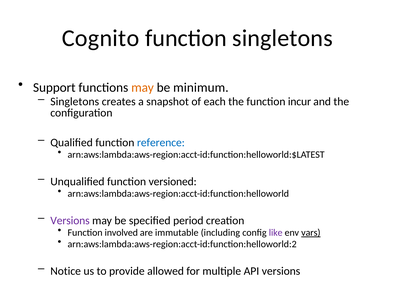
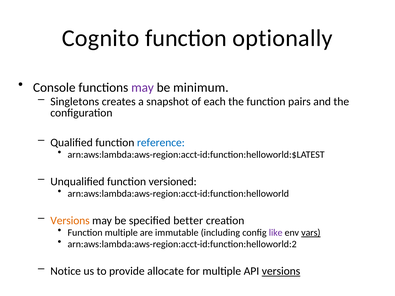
function singletons: singletons -> optionally (282, 38)
Support: Support -> Console (54, 88)
may colour: orange -> purple (143, 88)
incur: incur -> pairs (299, 102)
Versions colour: purple -> orange (70, 221)
period: period -> better (188, 221)
Function involved: involved -> multiple (121, 233)
allowed: allowed -> allocate (166, 271)
versions underline: none -> present (281, 271)
